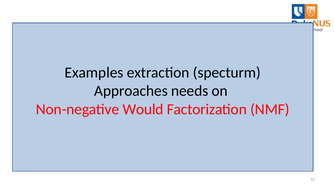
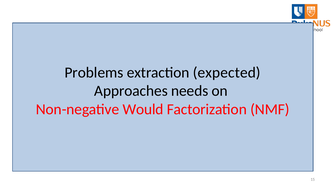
Examples: Examples -> Problems (94, 72)
specturm: specturm -> expected (227, 72)
